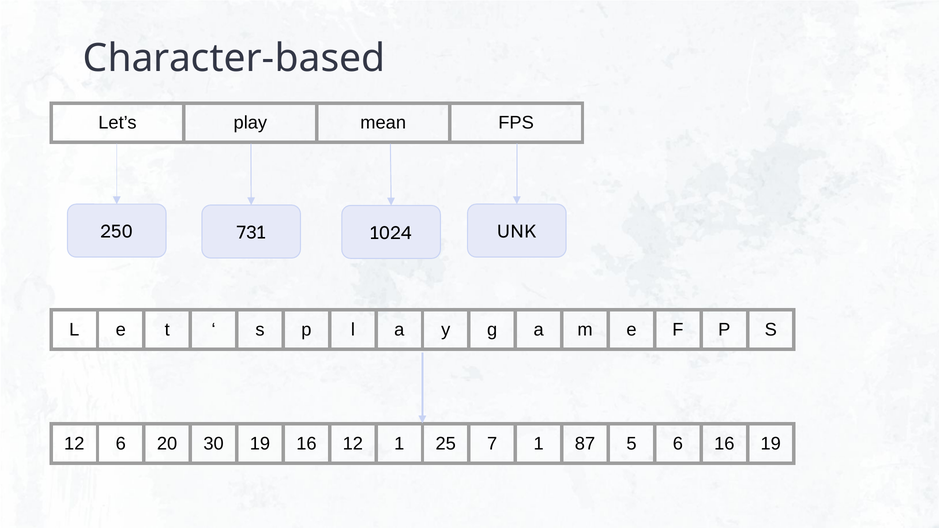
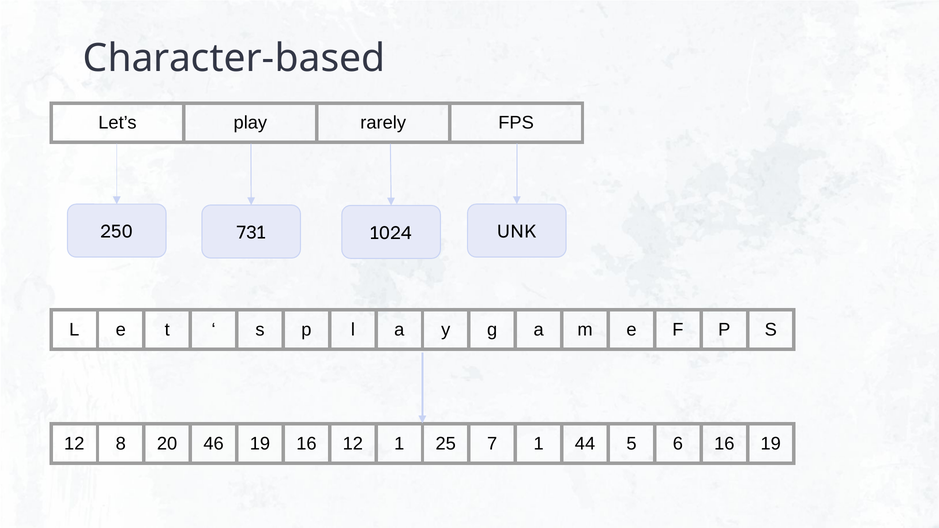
mean: mean -> rarely (383, 123)
12 6: 6 -> 8 (121, 444)
30: 30 -> 46 (214, 444)
87: 87 -> 44 (585, 444)
